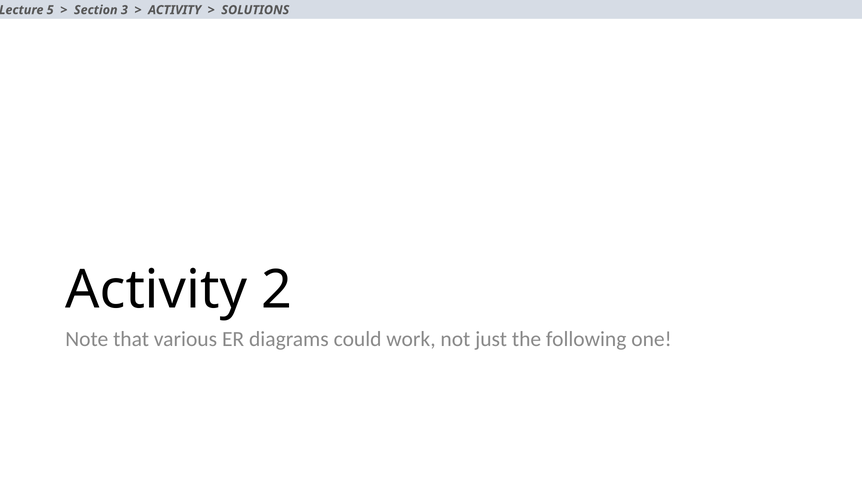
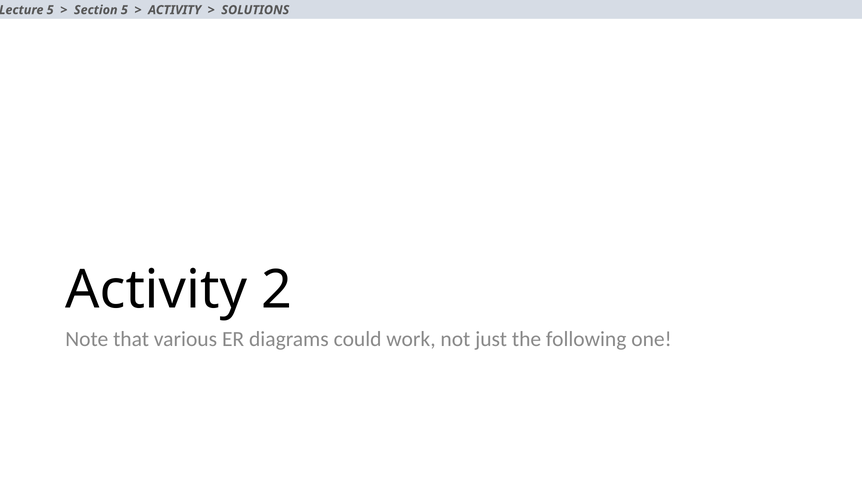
Section 3: 3 -> 5 (124, 10)
